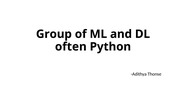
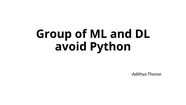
often: often -> avoid (71, 46)
